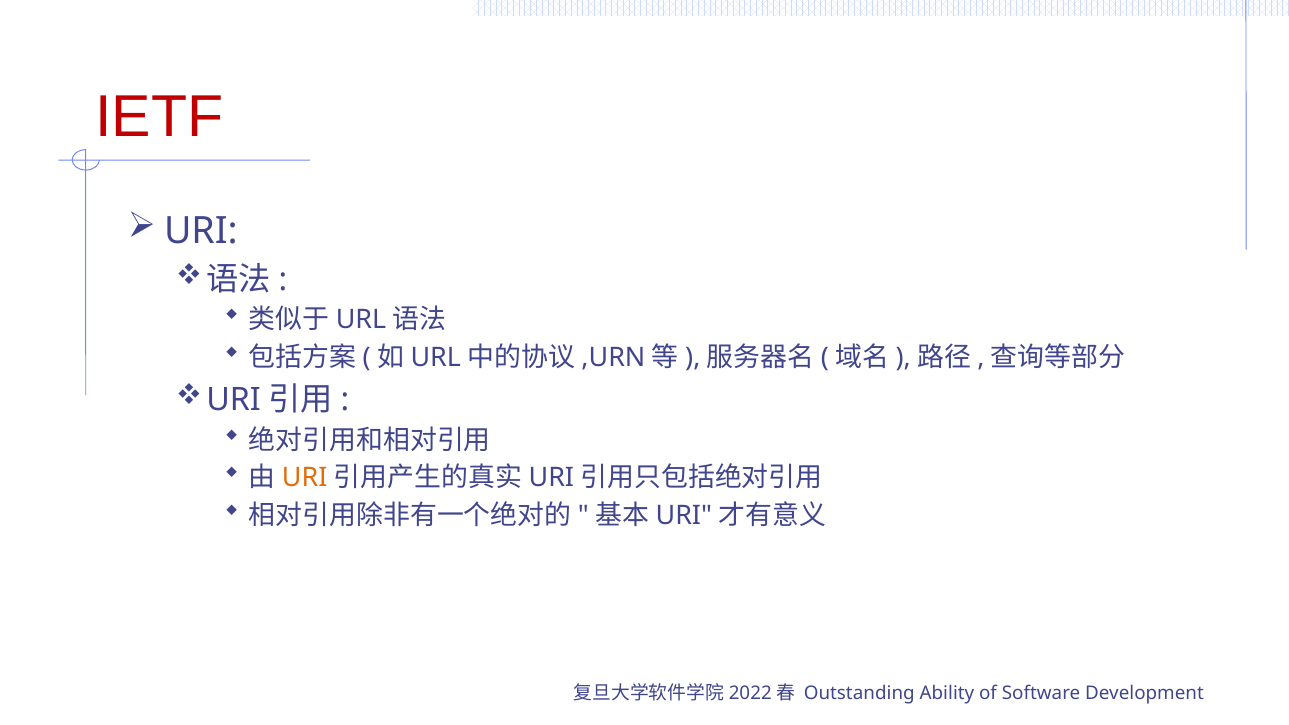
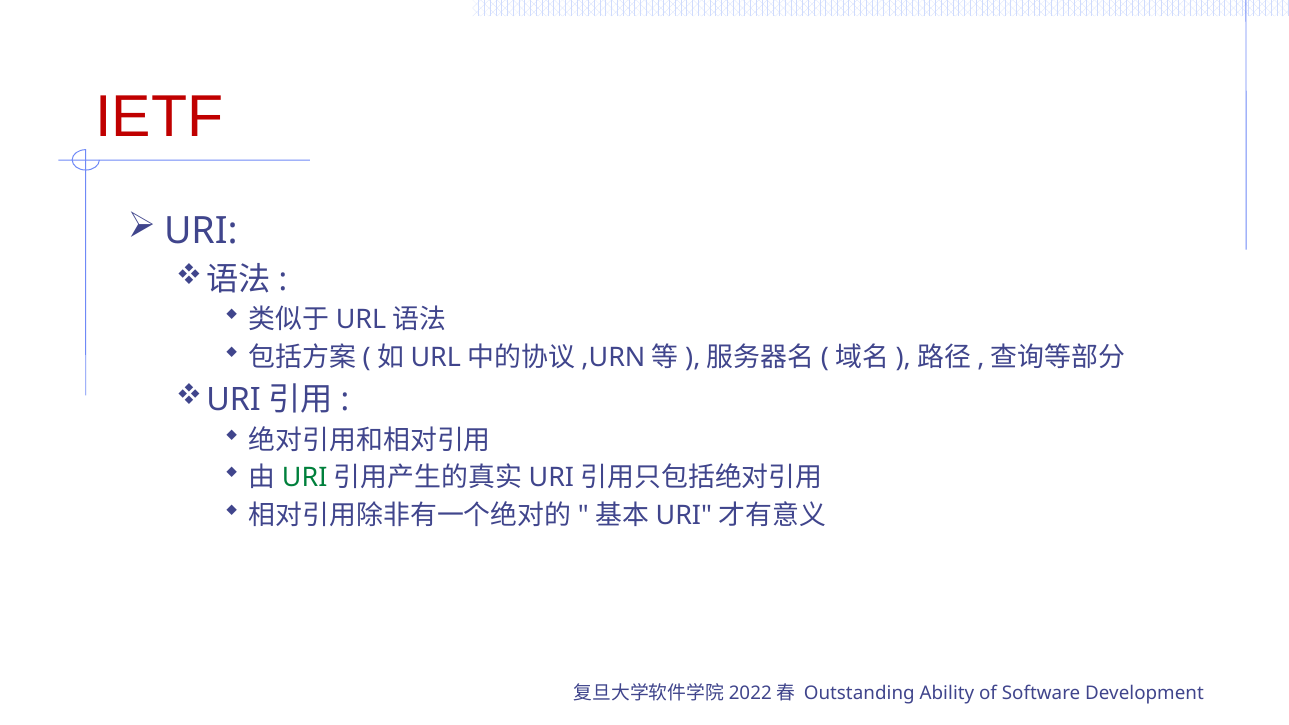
URI colour: orange -> green (305, 478)
